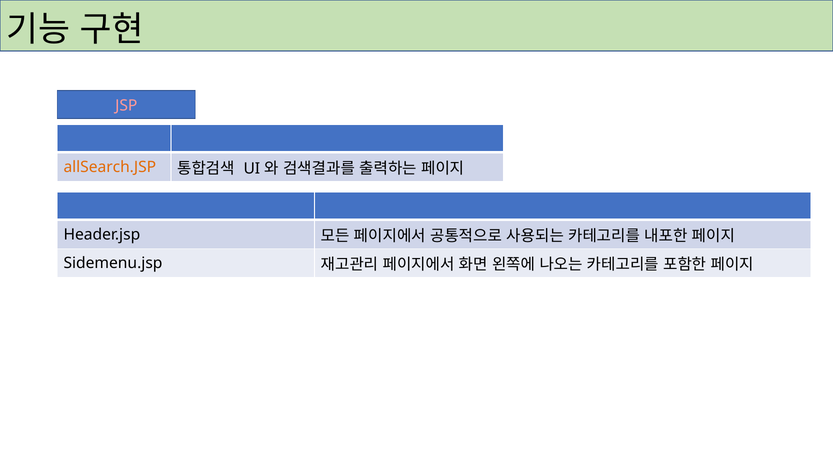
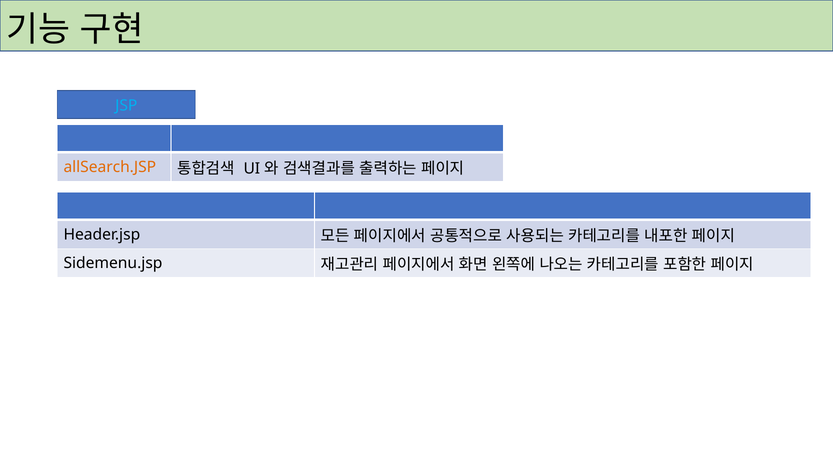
JSP colour: pink -> light blue (126, 106)
